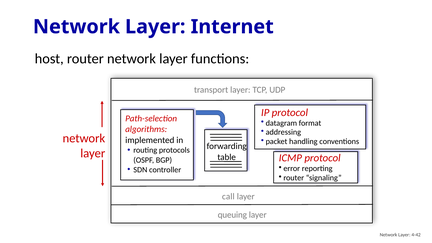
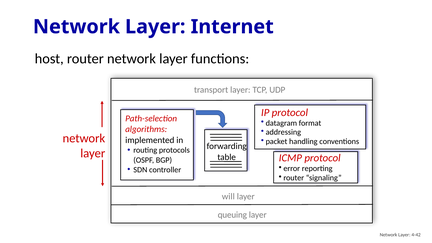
call: call -> will (228, 197)
